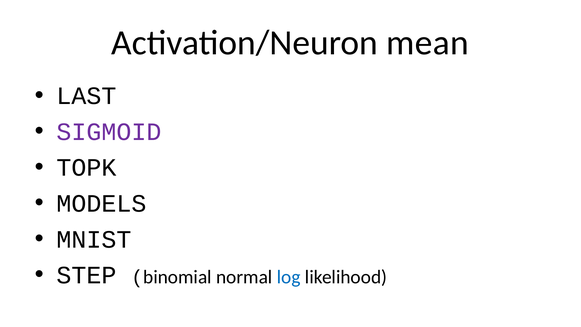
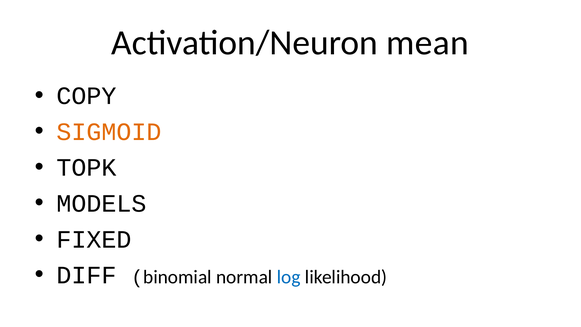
LAST: LAST -> COPY (87, 96)
SIGMOID colour: purple -> orange (109, 132)
MNIST: MNIST -> FIXED (94, 239)
STEP: STEP -> DIFF (87, 275)
